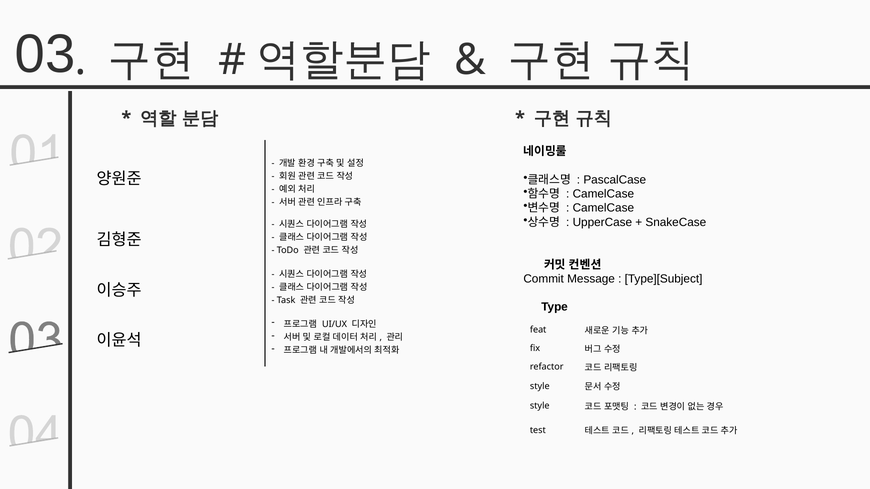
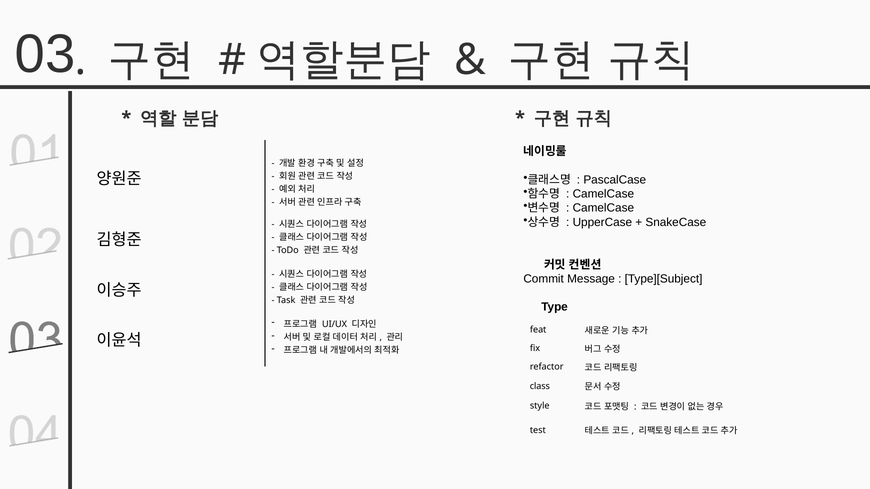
style: style -> class (540, 387)
